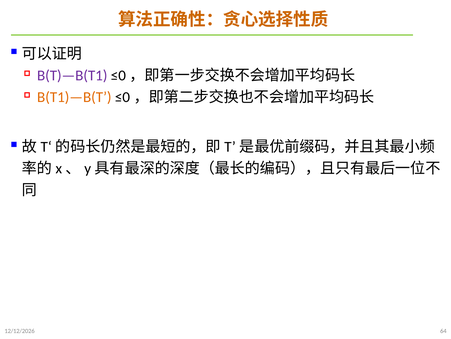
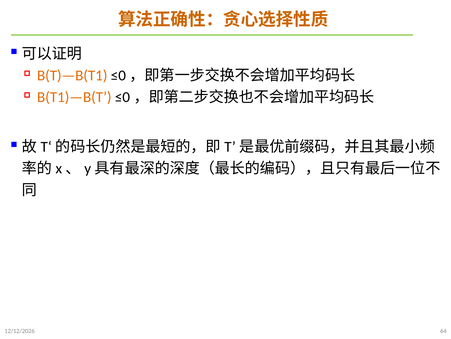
B(T)—B(T1 colour: purple -> orange (72, 75)
